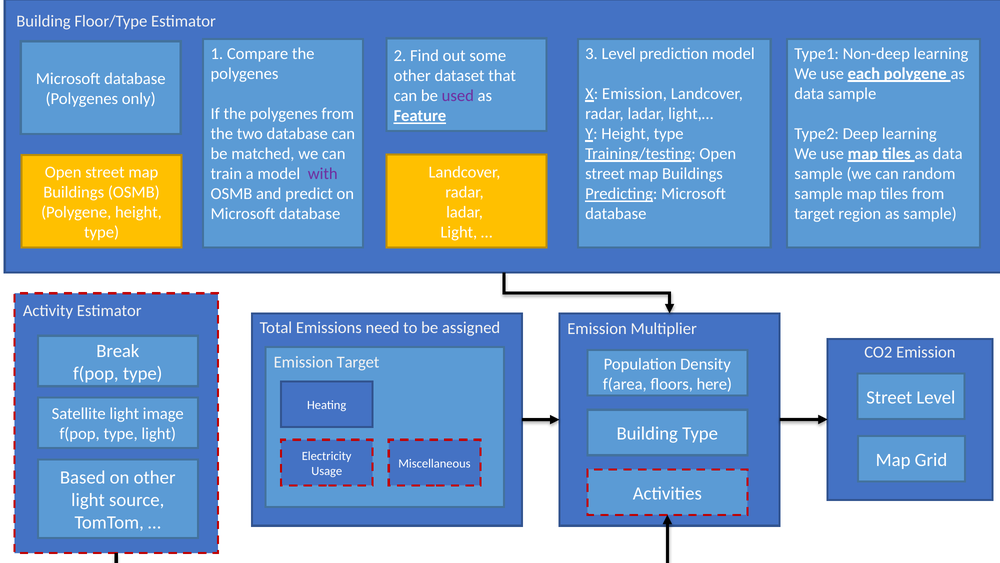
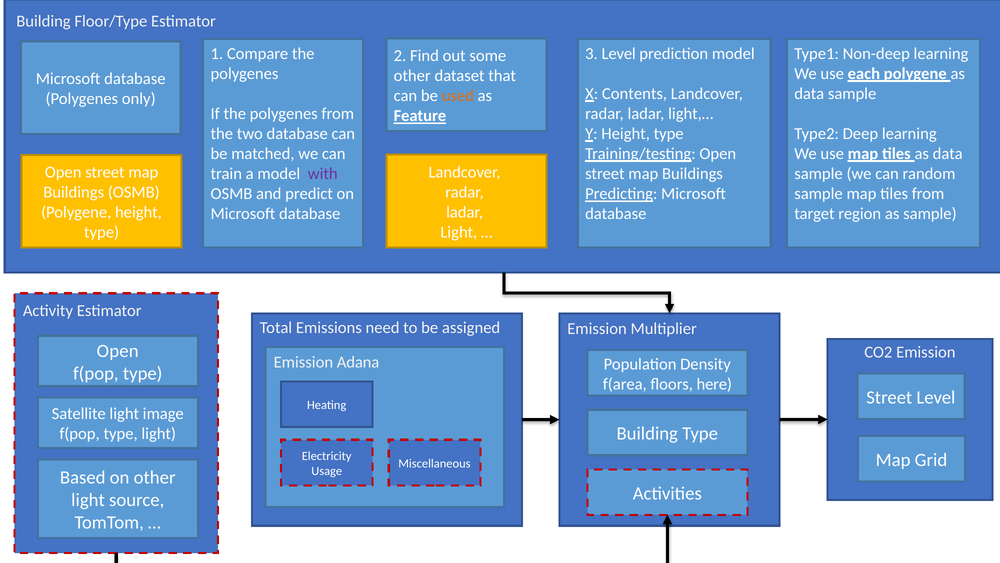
X Emission: Emission -> Contents (635, 94)
used colour: purple -> orange (458, 96)
Break: Break -> Open (118, 351)
Emission Target: Target -> Adana (358, 362)
